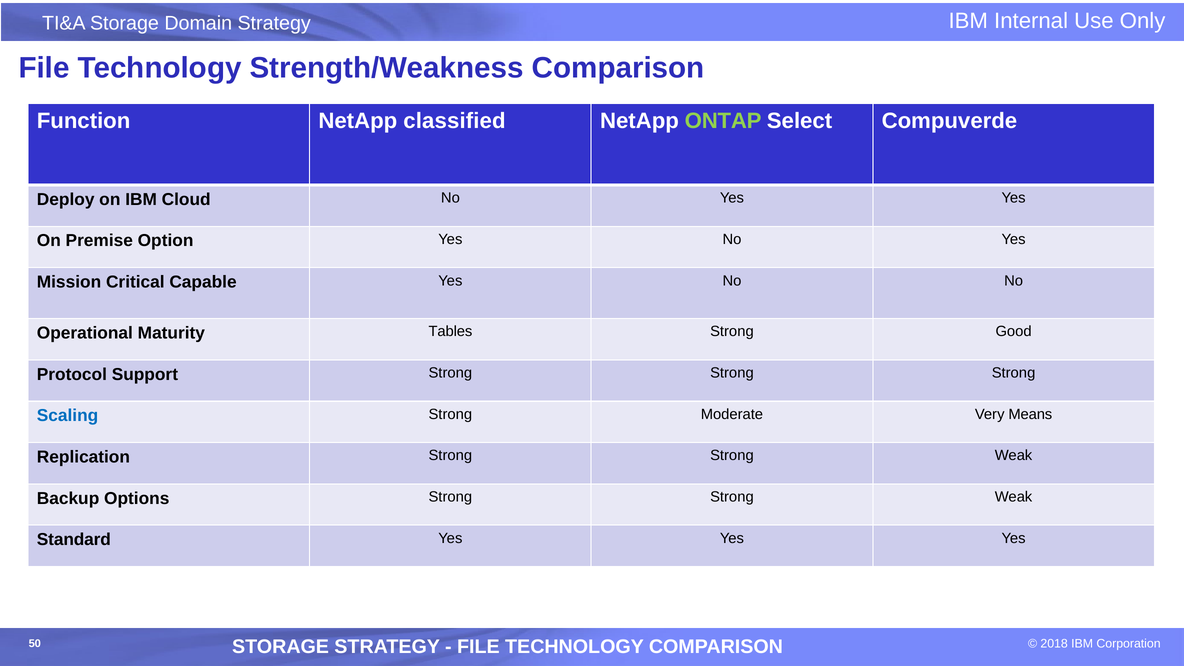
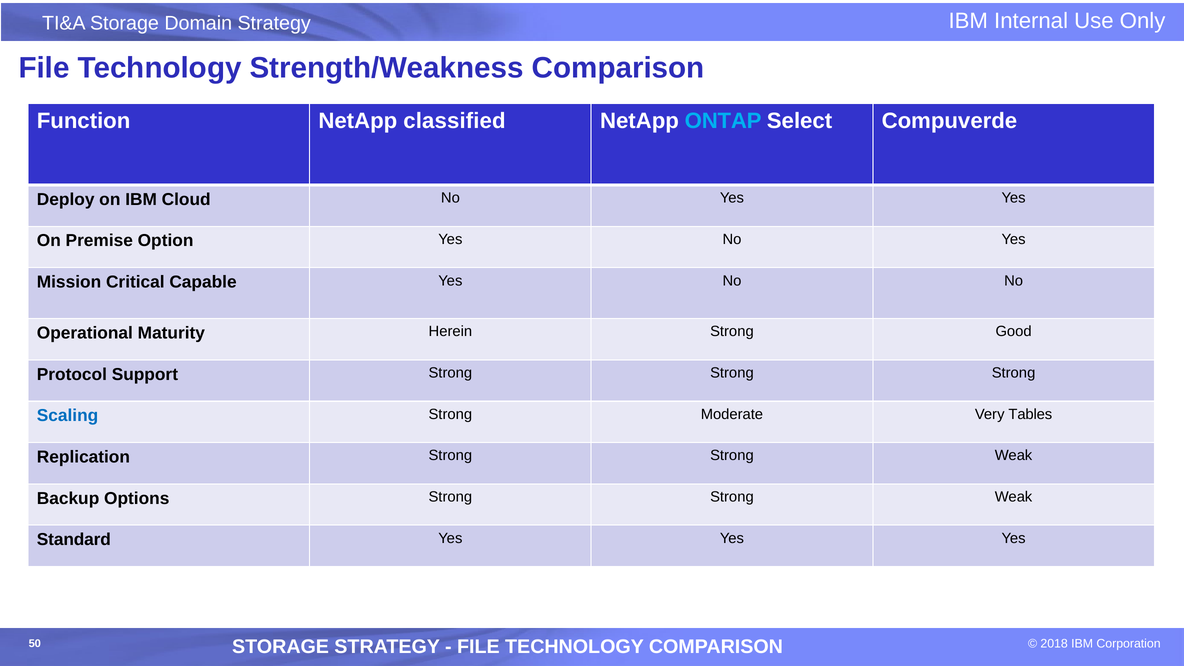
ONTAP colour: light green -> light blue (723, 121)
Tables: Tables -> Herein (450, 332)
Means: Means -> Tables (1030, 414)
